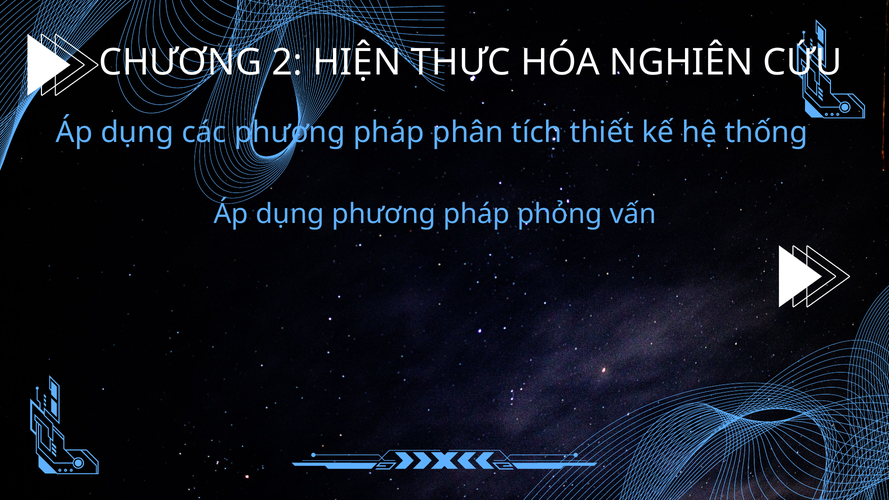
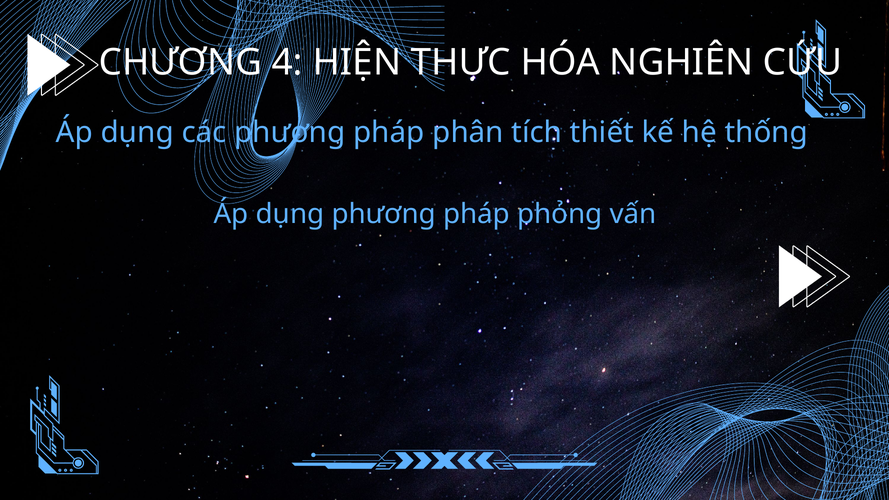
2: 2 -> 4 (287, 63)
